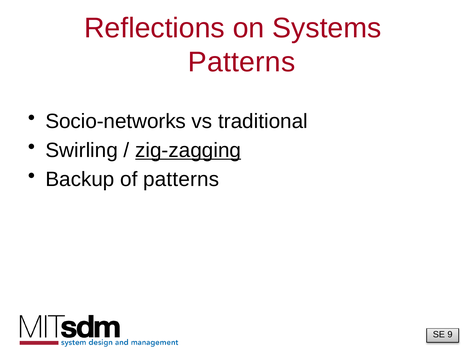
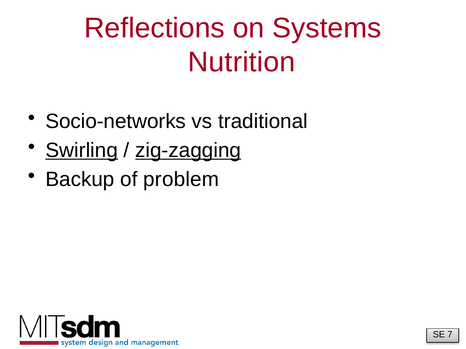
Patterns: Patterns -> Nutrition (242, 62)
Swirling underline: none -> present (82, 150)
of patterns: patterns -> problem (181, 179)
9: 9 -> 7 (450, 335)
